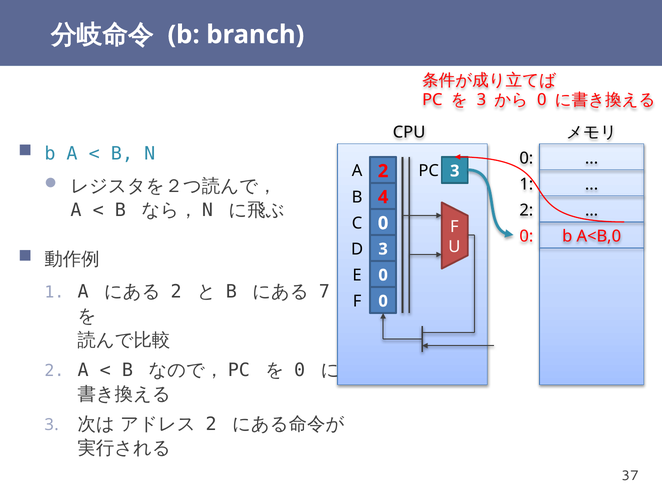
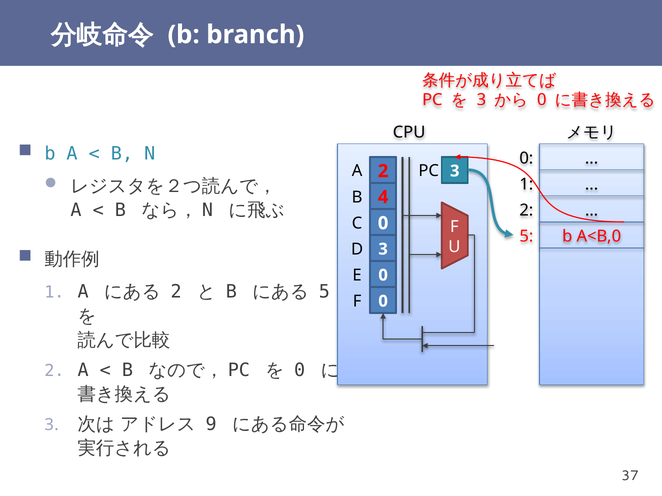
0: 0 -> 5 (526, 237)
7: 7 -> 5 (324, 292)
2: 2 -> 9 (211, 425)
